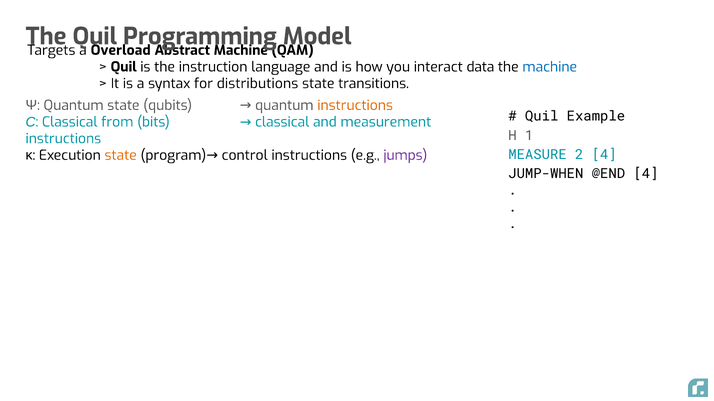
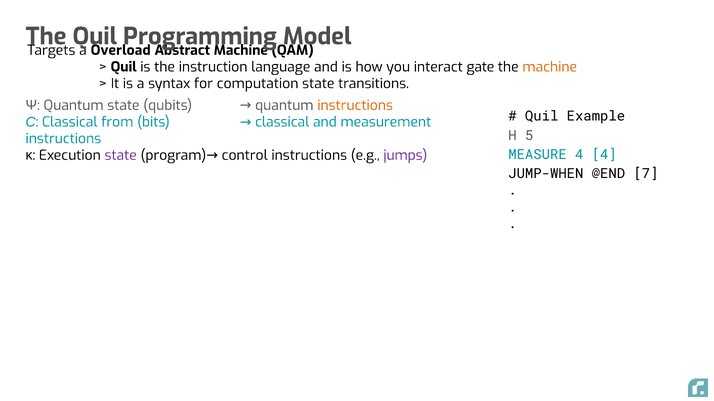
data: data -> gate (480, 67)
machine colour: blue -> orange (550, 67)
distributions: distributions -> computation (258, 84)
1: 1 -> 5 (529, 136)
state colour: orange -> purple (121, 155)
MEASURE 2: 2 -> 4 (579, 155)
@END 4: 4 -> 7 (646, 174)
